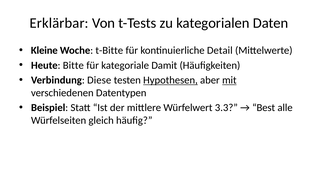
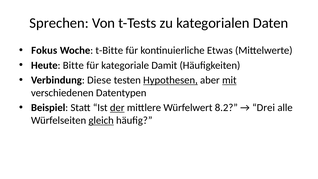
Erklärbar: Erklärbar -> Sprechen (59, 23)
Kleine: Kleine -> Fokus (44, 50)
Detail: Detail -> Etwas (220, 50)
der underline: none -> present (117, 108)
3.3: 3.3 -> 8.2 (226, 108)
Best: Best -> Drei (264, 108)
gleich underline: none -> present (101, 120)
